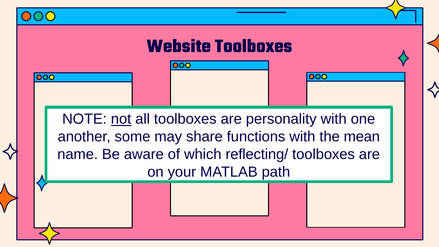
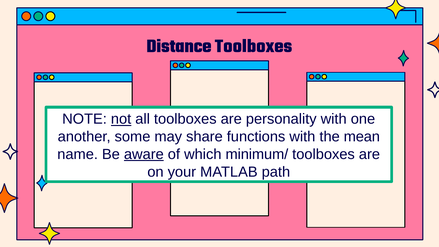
Website: Website -> Distance (179, 46)
aware underline: none -> present (144, 154)
reflecting/: reflecting/ -> minimum/ (257, 154)
